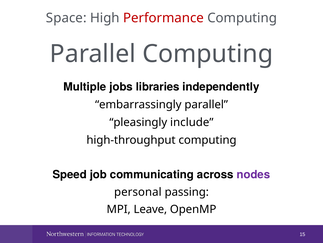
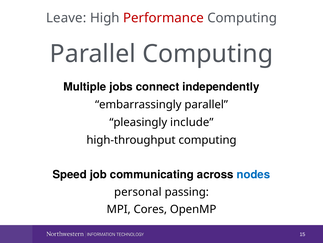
Space: Space -> Leave (66, 18)
libraries: libraries -> connect (158, 87)
nodes colour: purple -> blue (253, 174)
Leave: Leave -> Cores (150, 209)
